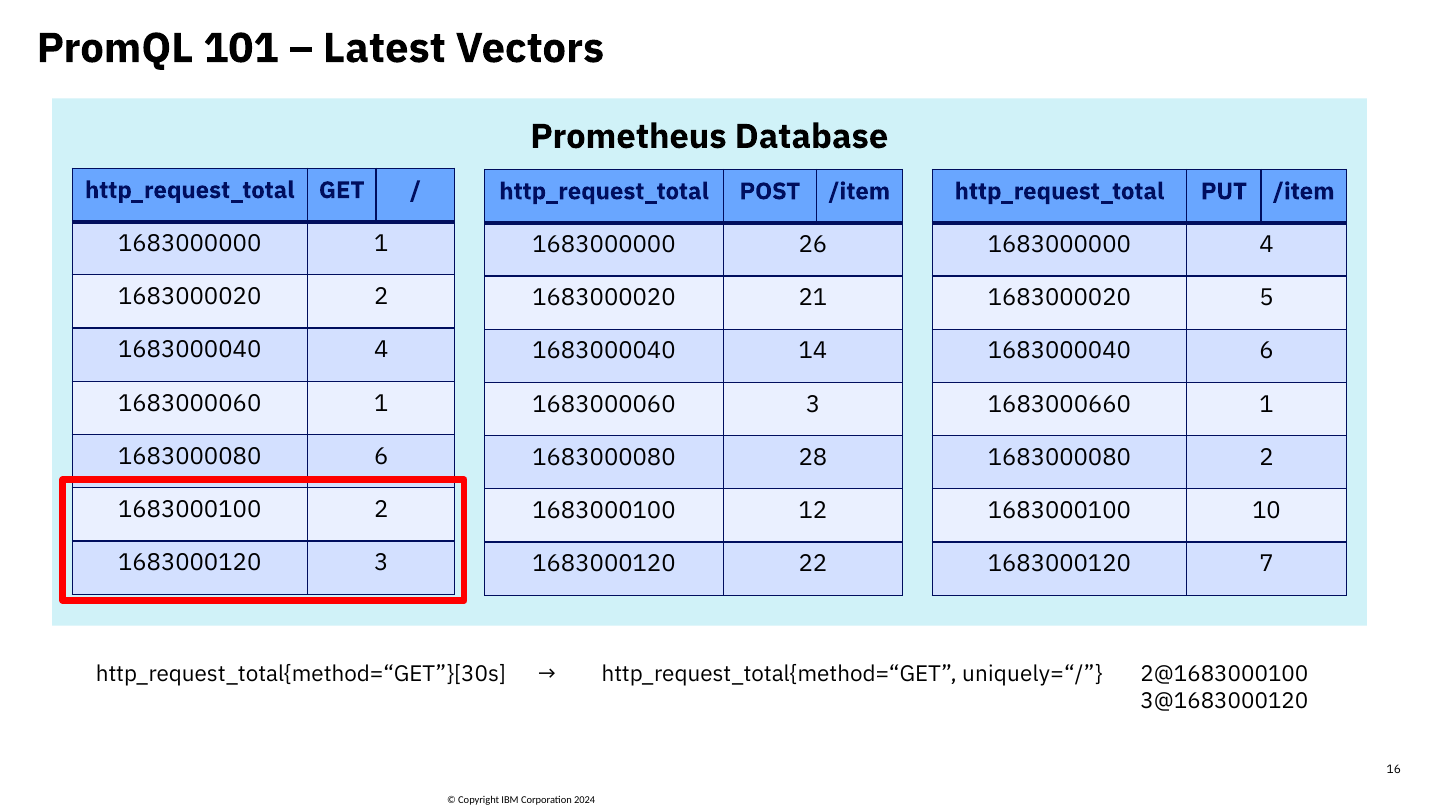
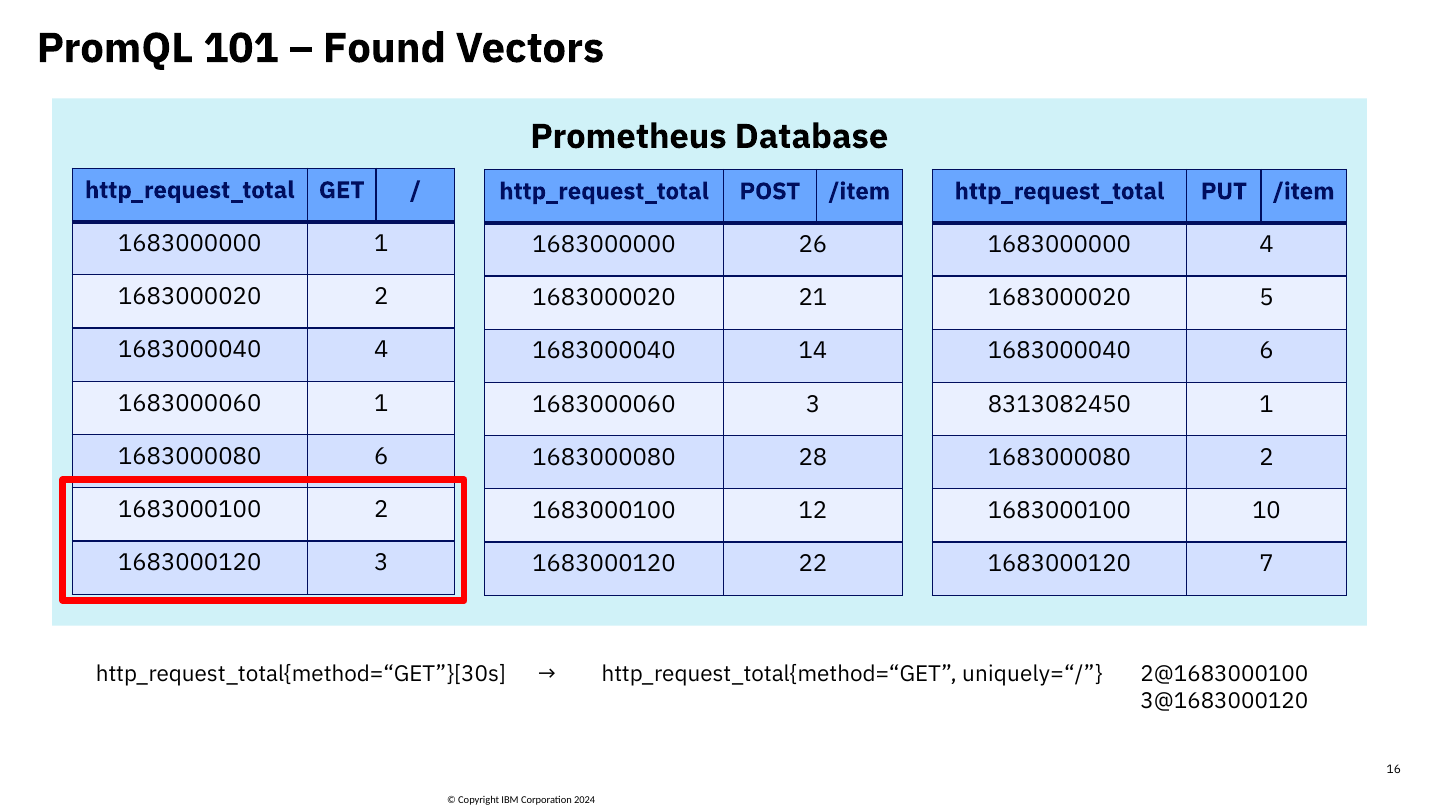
Latest: Latest -> Found (384, 48)
1683000660: 1683000660 -> 8313082450 (1059, 404)
